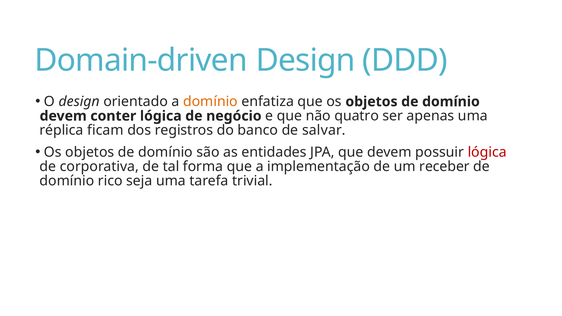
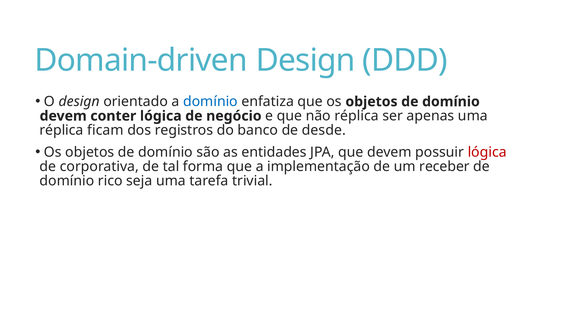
domínio colour: orange -> blue (210, 102)
não quatro: quatro -> réplica (357, 116)
salvar: salvar -> desde (324, 130)
